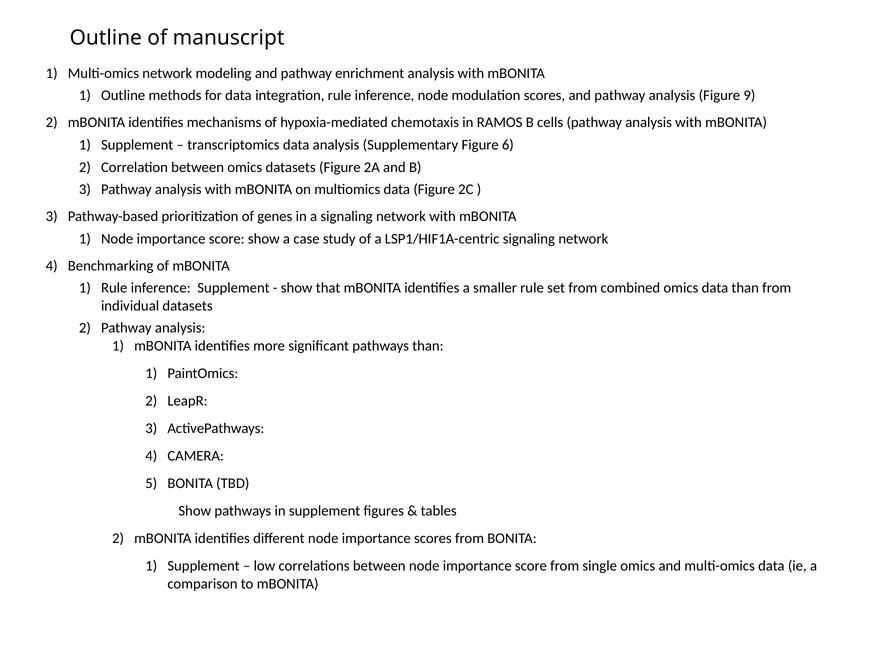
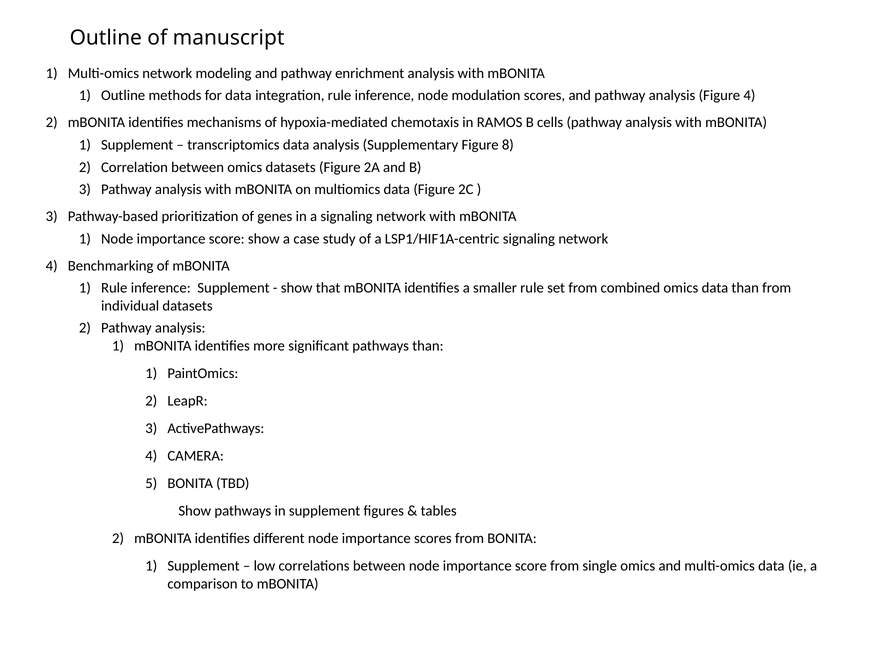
Figure 9: 9 -> 4 (749, 96)
6: 6 -> 8 (508, 145)
